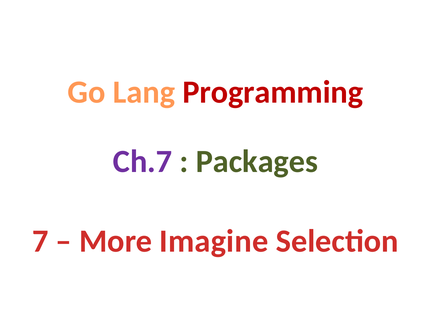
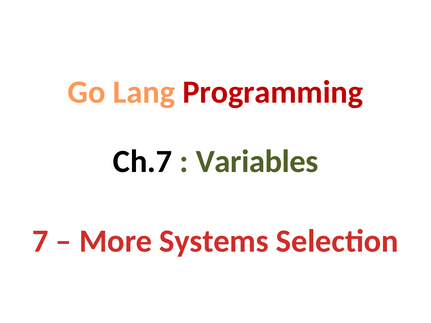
Ch.7 colour: purple -> black (143, 162)
Packages: Packages -> Variables (257, 162)
Imagine: Imagine -> Systems (214, 241)
